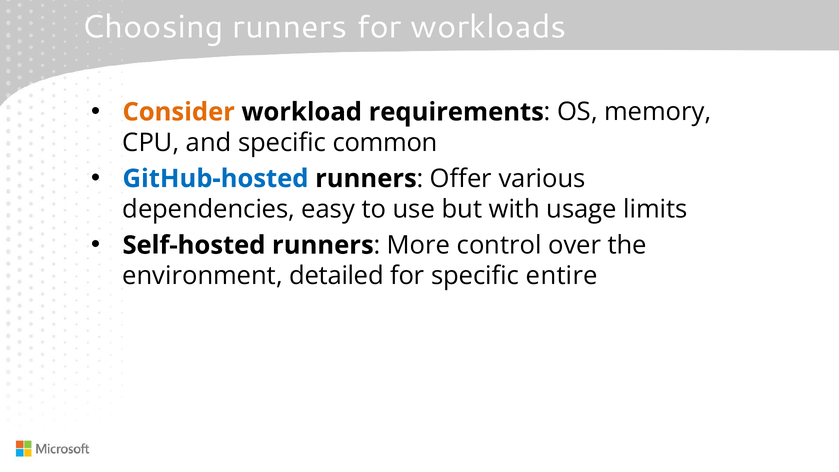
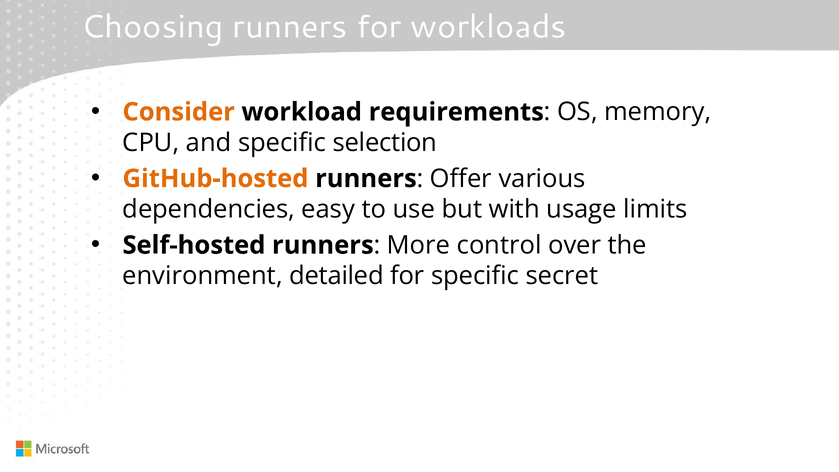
common: common -> selection (385, 143)
GitHub-hosted colour: blue -> orange (215, 179)
entire: entire -> secret (562, 276)
